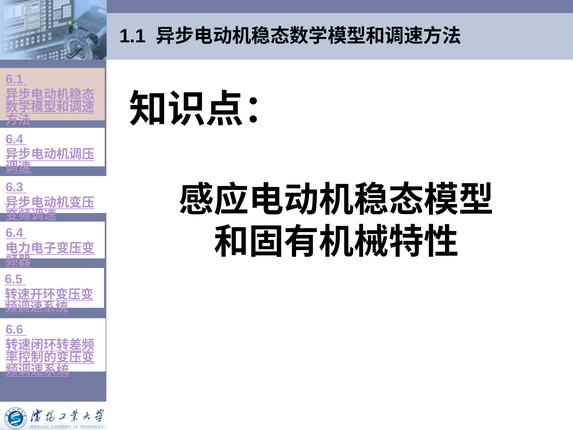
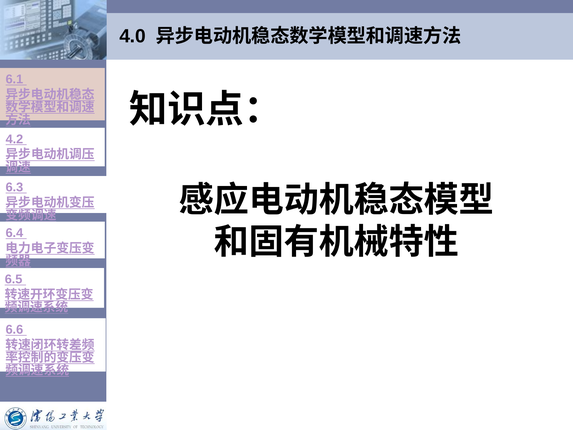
1.1: 1.1 -> 4.0 (133, 36)
6.4: 6.4 -> 4.2 (14, 139)
